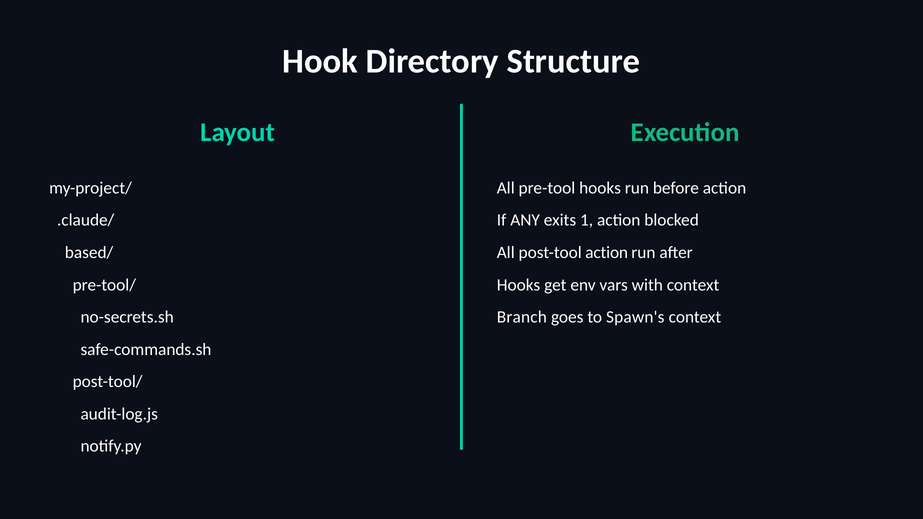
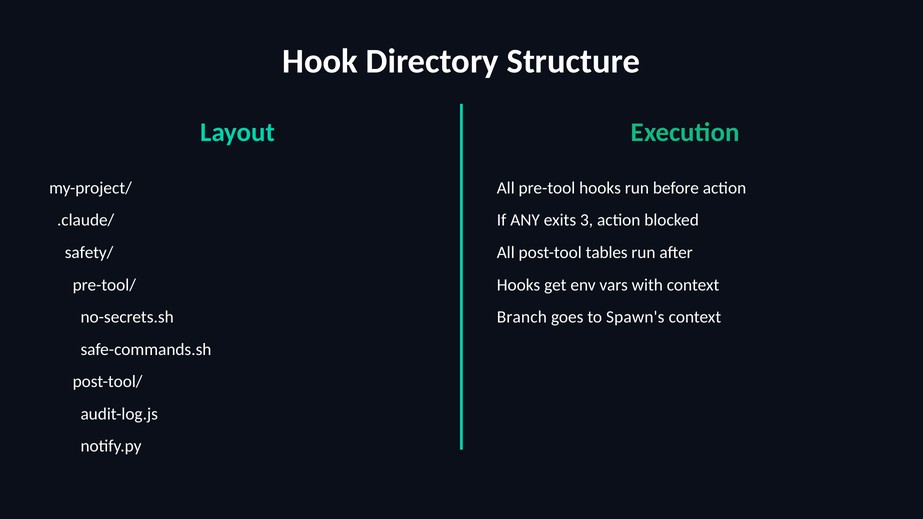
1: 1 -> 3 (587, 220)
based/: based/ -> safety/ (89, 253)
post-tool action: action -> tables (607, 253)
